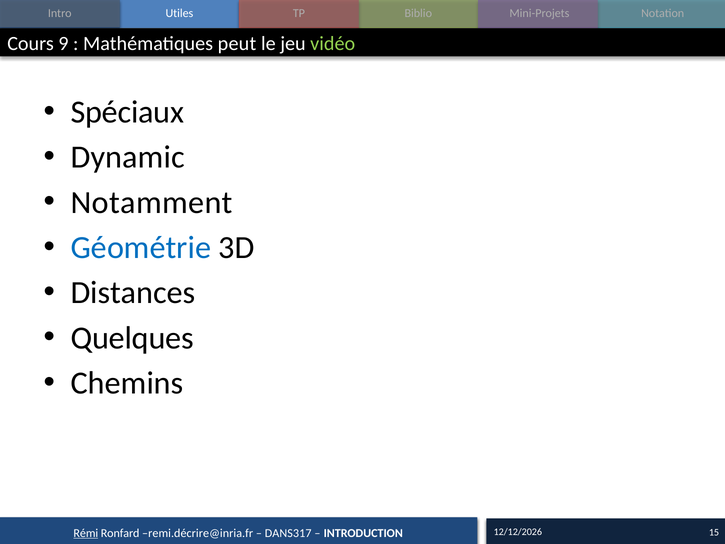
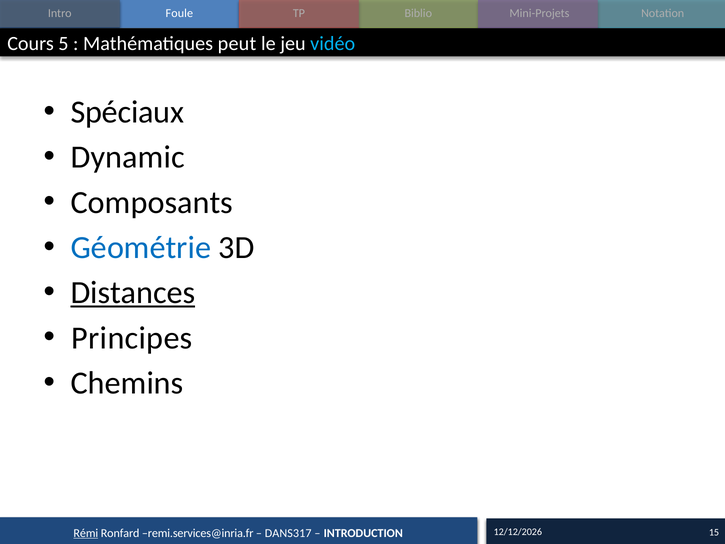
Utiles: Utiles -> Foule (179, 13)
9: 9 -> 5 (63, 44)
vidéo colour: light green -> light blue (333, 44)
Notamment: Notamment -> Composants (152, 202)
Distances underline: none -> present (133, 293)
Quelques: Quelques -> Principes (132, 338)
remi.décrire@inria.fr: remi.décrire@inria.fr -> remi.services@inria.fr (198, 533)
